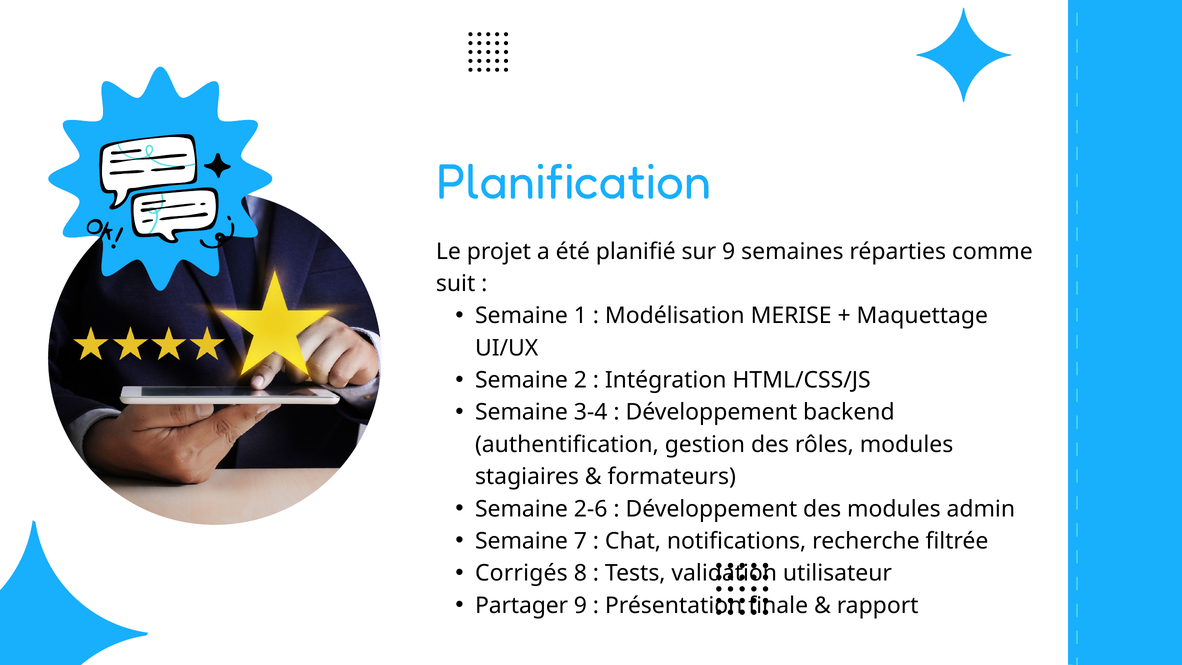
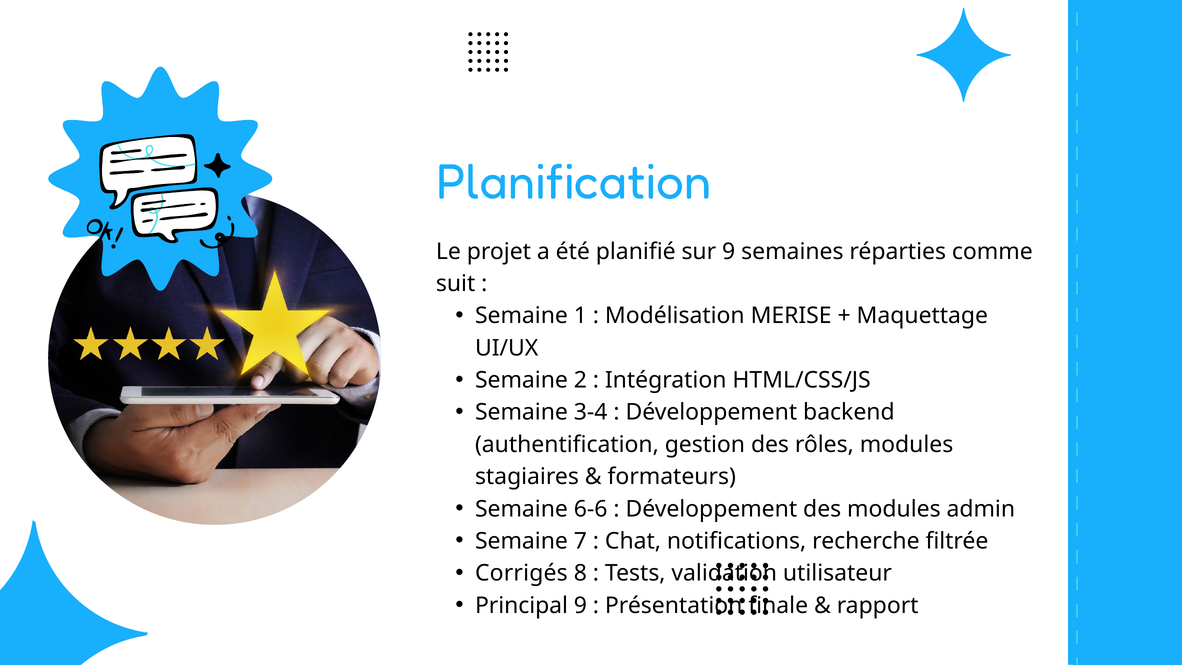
2-6: 2-6 -> 6-6 (591, 509)
Partager: Partager -> Principal (522, 605)
